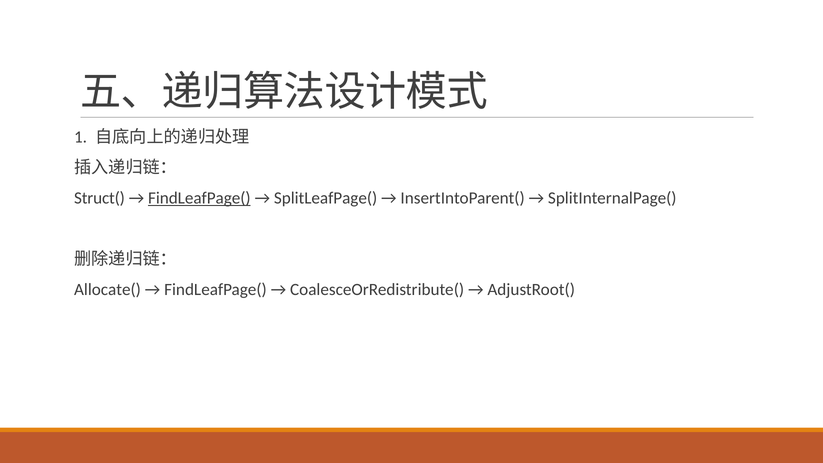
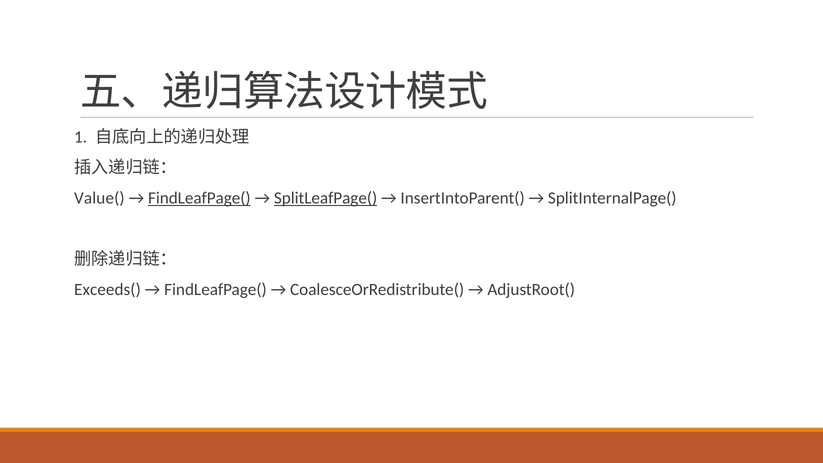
Struct(: Struct( -> Value( (99, 198)
SplitLeafPage( underline: none -> present (326, 198)
Allocate(: Allocate( -> Exceeds( (107, 290)
